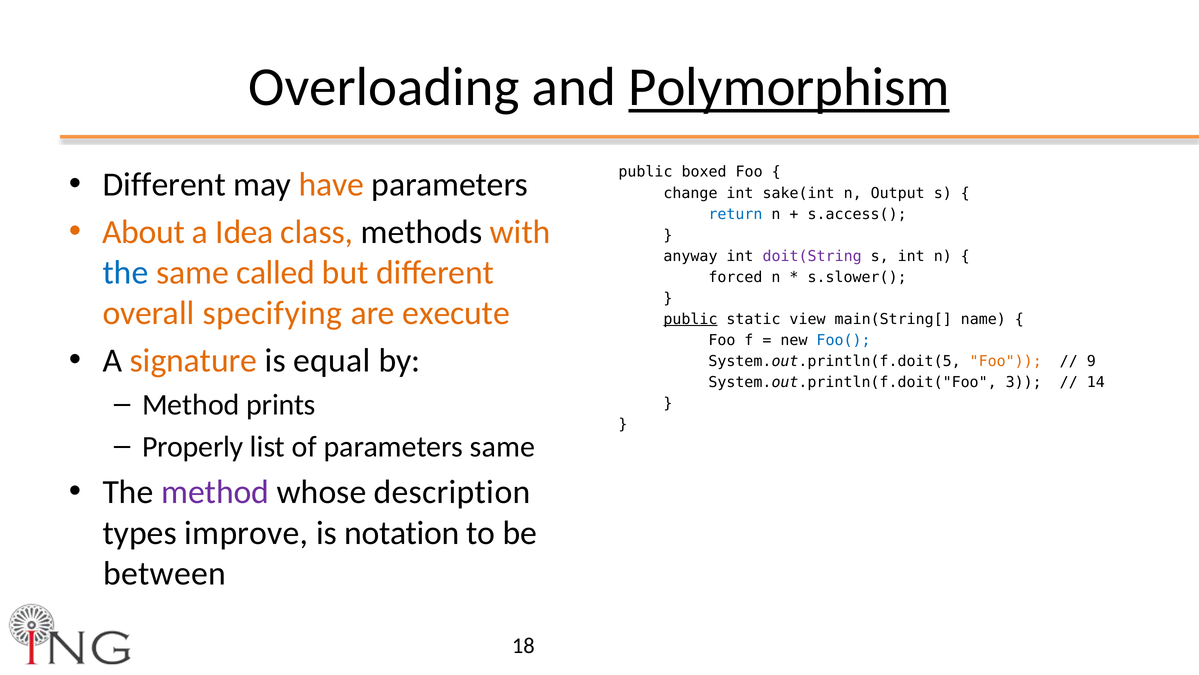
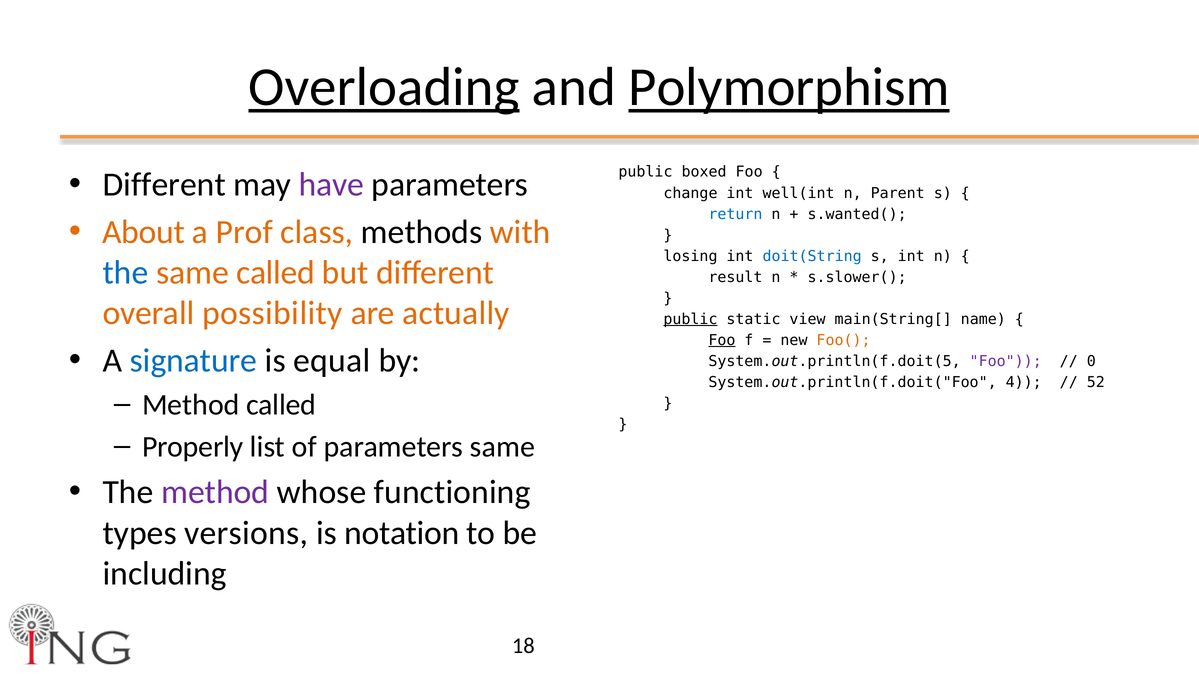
Overloading underline: none -> present (384, 87)
have colour: orange -> purple (331, 184)
sake(int: sake(int -> well(int (799, 193)
Output: Output -> Parent (898, 193)
s.access(: s.access( -> s.wanted( (857, 214)
Idea: Idea -> Prof (244, 232)
anyway: anyway -> losing (690, 256)
doit(String colour: purple -> blue (812, 256)
forced: forced -> result (735, 277)
specifying: specifying -> possibility (272, 313)
execute: execute -> actually (456, 313)
Foo underline: none -> present (722, 340)
Foo( colour: blue -> orange (844, 340)
signature colour: orange -> blue (193, 360)
Foo colour: orange -> purple (1006, 361)
9: 9 -> 0 (1091, 361)
3: 3 -> 4 (1024, 382)
14: 14 -> 52 (1096, 382)
Method prints: prints -> called (281, 404)
description: description -> functioning (452, 492)
improve: improve -> versions (246, 532)
between: between -> including (165, 573)
